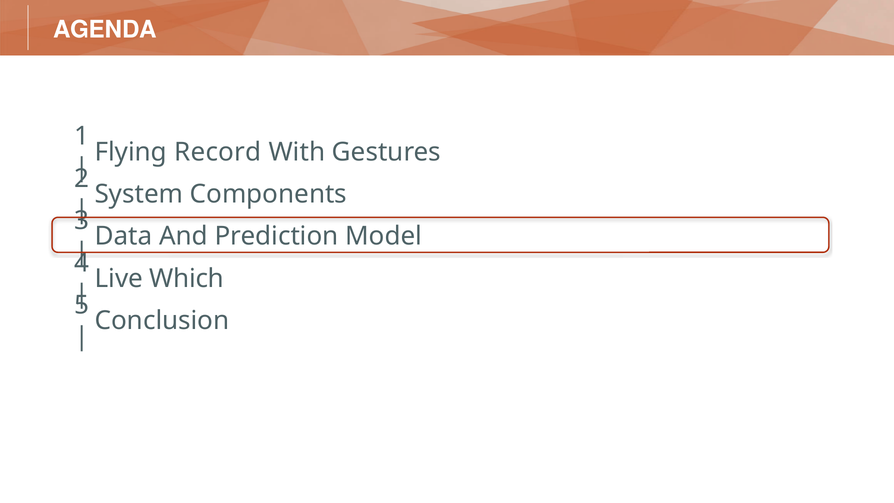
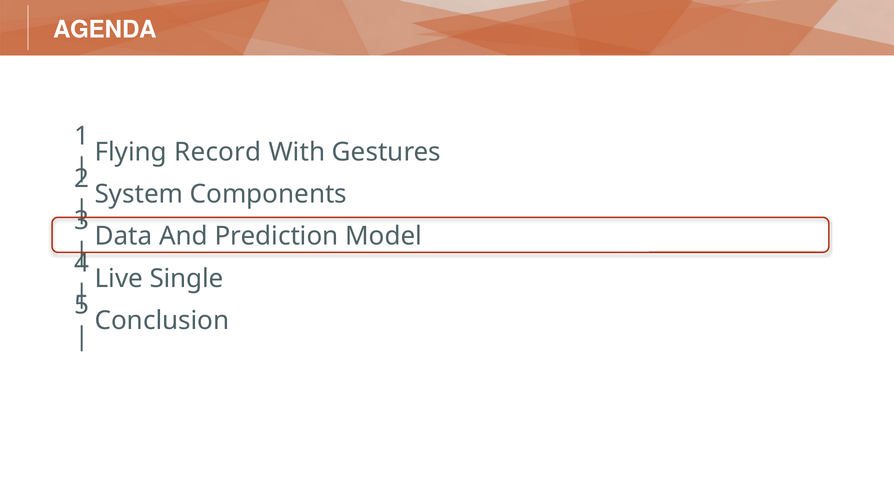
Which: Which -> Single (187, 279)
